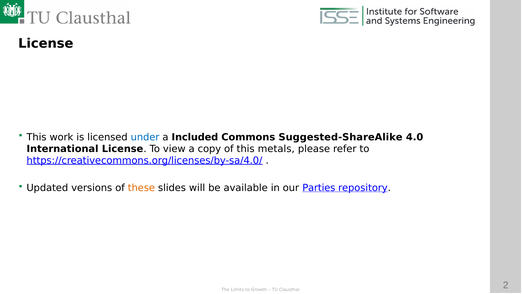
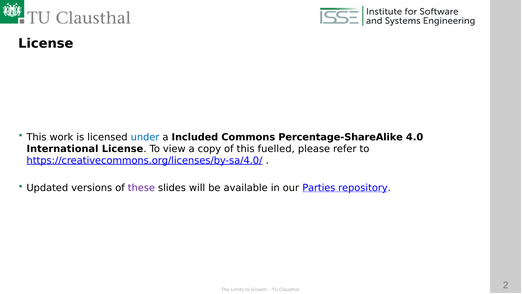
Suggested-ShareAlike: Suggested-ShareAlike -> Percentage-ShareAlike (341, 137)
metals: metals -> fuelled (276, 149)
these colour: orange -> purple (141, 188)
